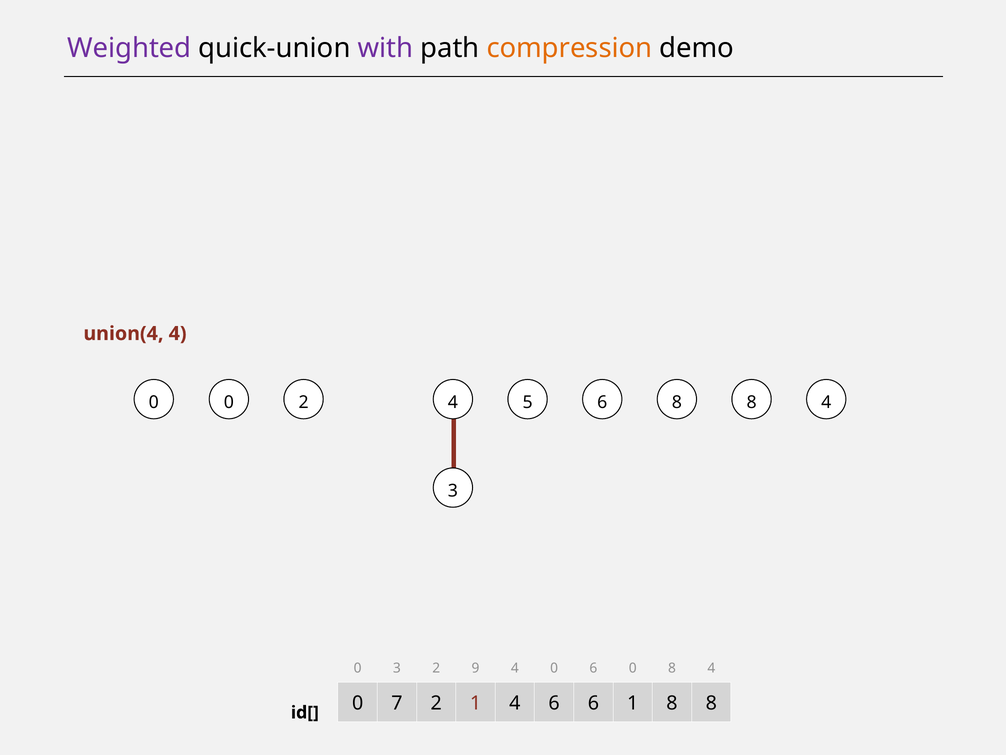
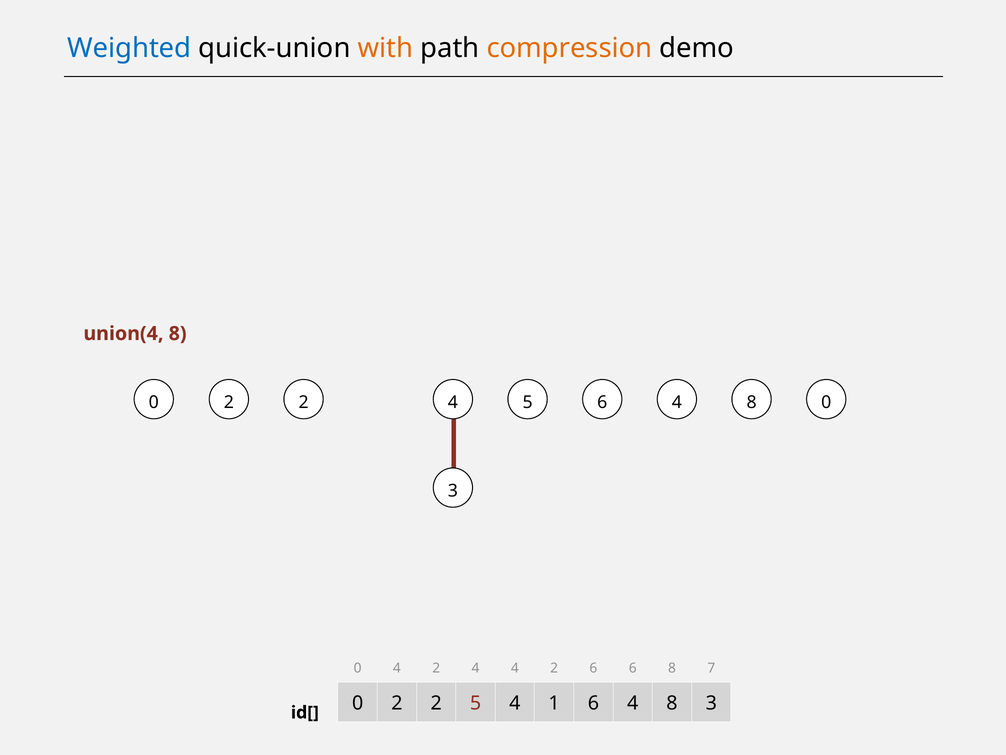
Weighted colour: purple -> blue (129, 48)
with colour: purple -> orange (385, 48)
union(4 4: 4 -> 8 (178, 333)
0: 0 -> 2 (229, 402)
5 6 8: 8 -> 4 (677, 402)
4: 4 -> 0 (826, 402)
0 3: 3 -> 4 (397, 668)
2 9: 9 -> 4 (476, 668)
0: 0 -> 2 (554, 668)
6 0: 0 -> 6 (633, 668)
4: 4 -> 7 (711, 668)
7: 7 -> 2 (397, 703)
2 1: 1 -> 5 (476, 703)
4 6: 6 -> 1 (554, 703)
1: 1 -> 4 (633, 703)
8: 8 -> 3 (711, 703)
